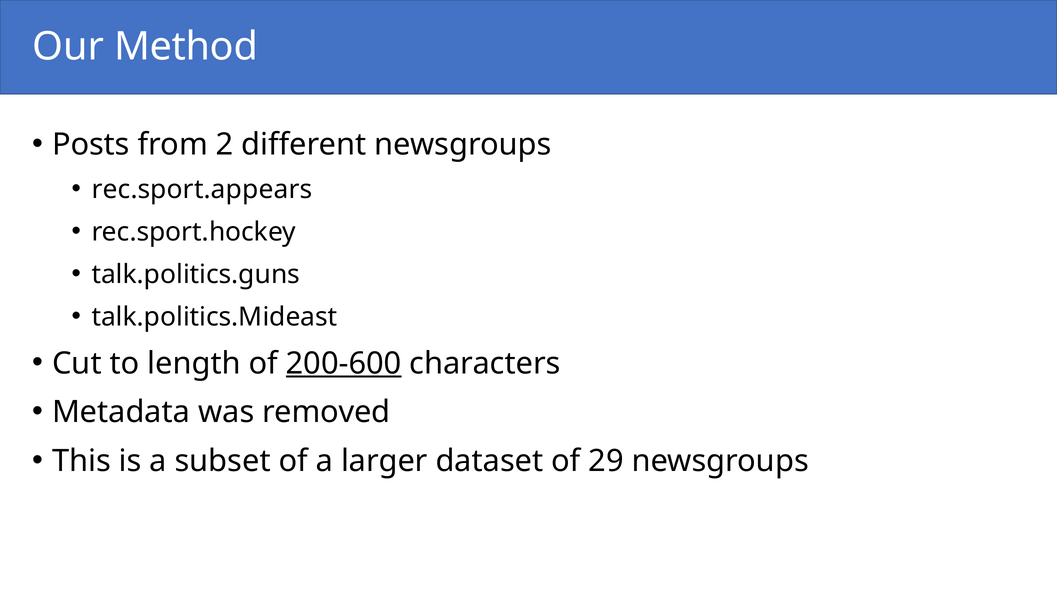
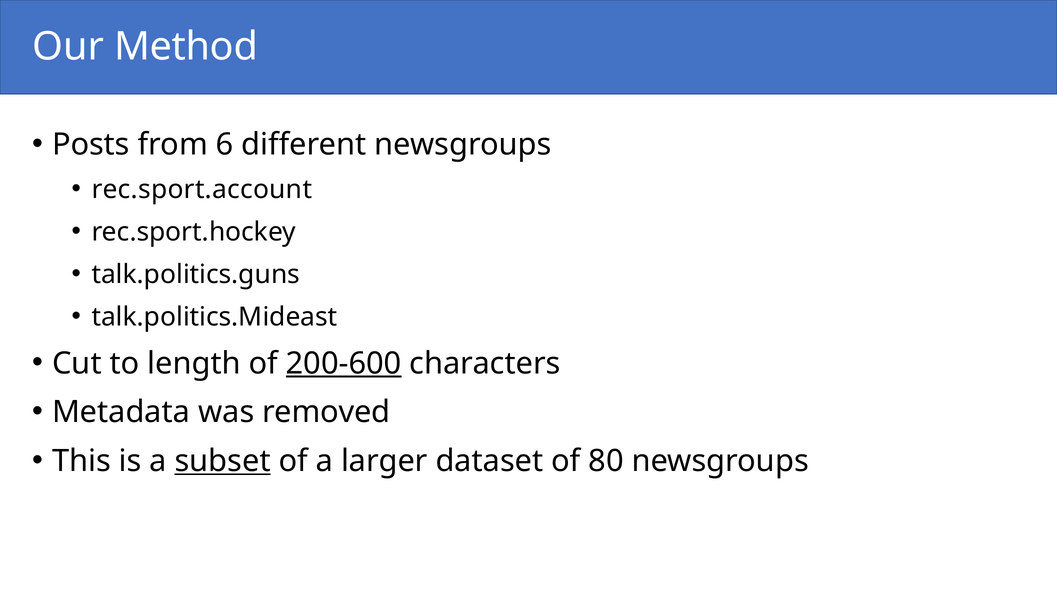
2: 2 -> 6 (225, 144)
rec.sport.appears: rec.sport.appears -> rec.sport.account (202, 189)
subset underline: none -> present (223, 461)
29: 29 -> 80 (606, 461)
